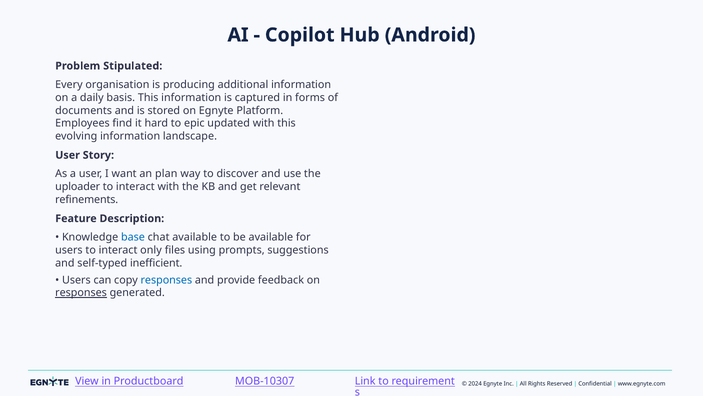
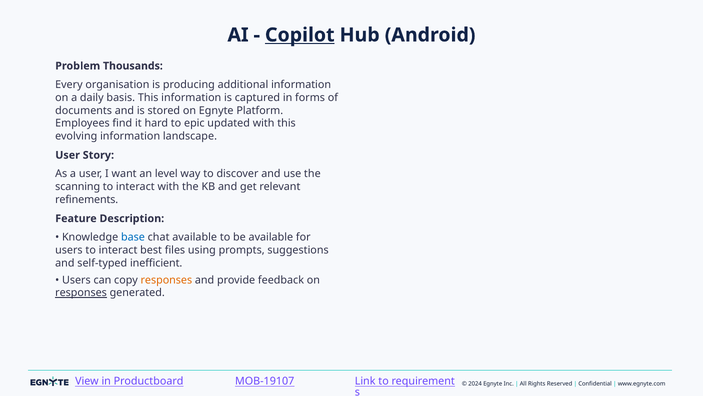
Copilot underline: none -> present (300, 35)
Stipulated: Stipulated -> Thousands (133, 66)
plan: plan -> level (166, 174)
uploader: uploader -> scanning (78, 187)
only: only -> best (151, 250)
responses colour: blue -> orange (166, 280)
MOB-10307: MOB-10307 -> MOB-19107 (265, 381)
